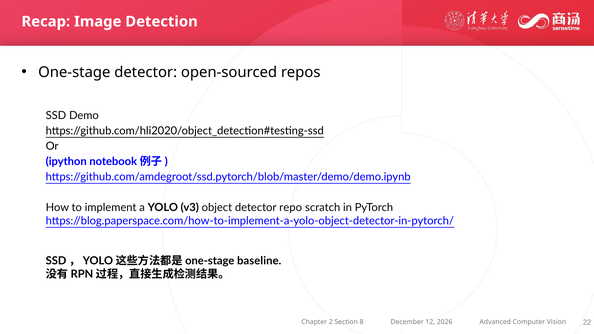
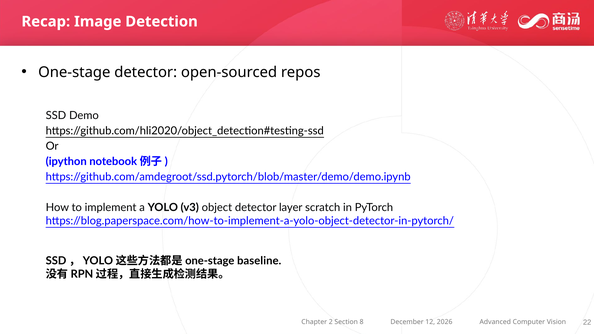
repo: repo -> layer (291, 208)
